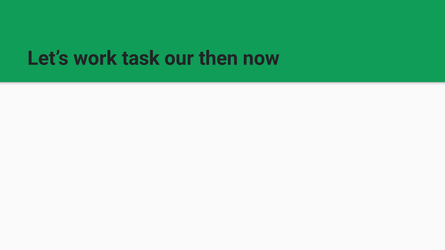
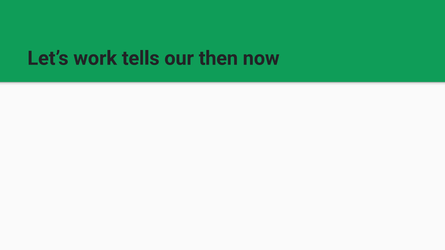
task: task -> tells (141, 58)
